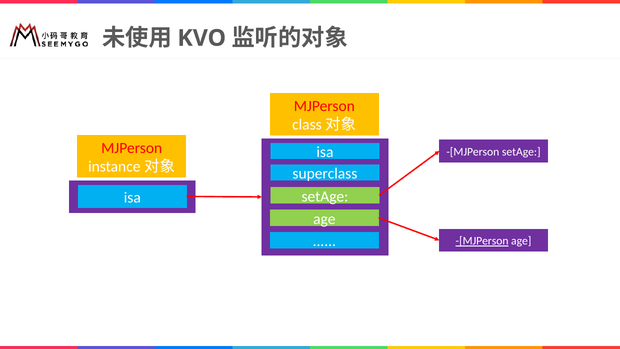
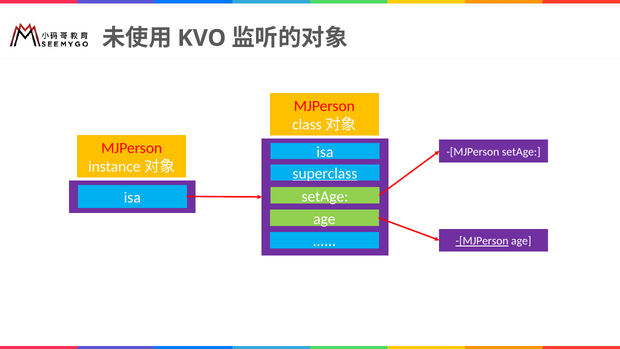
superclass underline: none -> present (325, 173)
